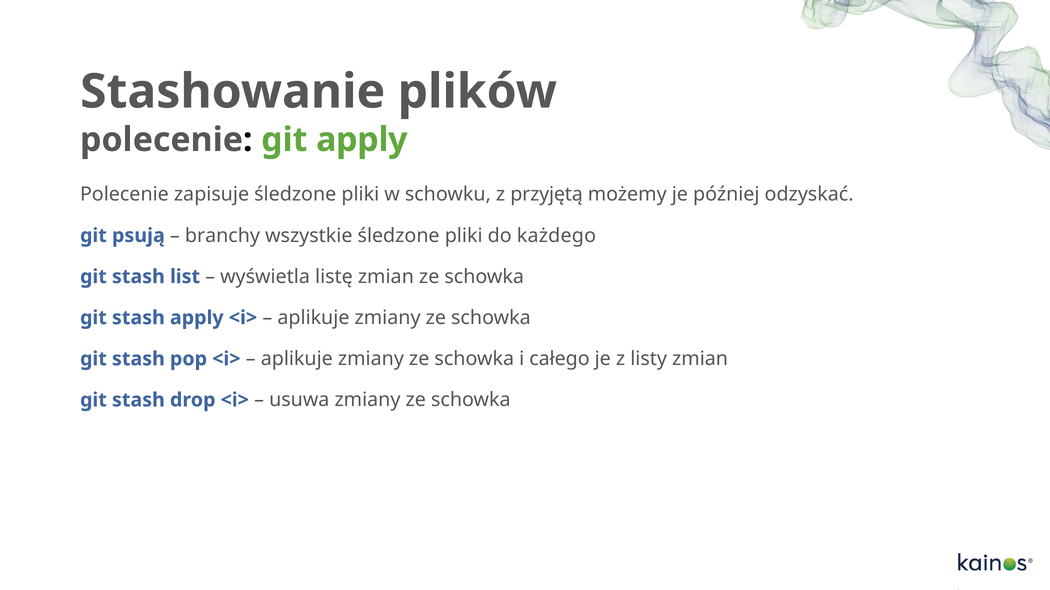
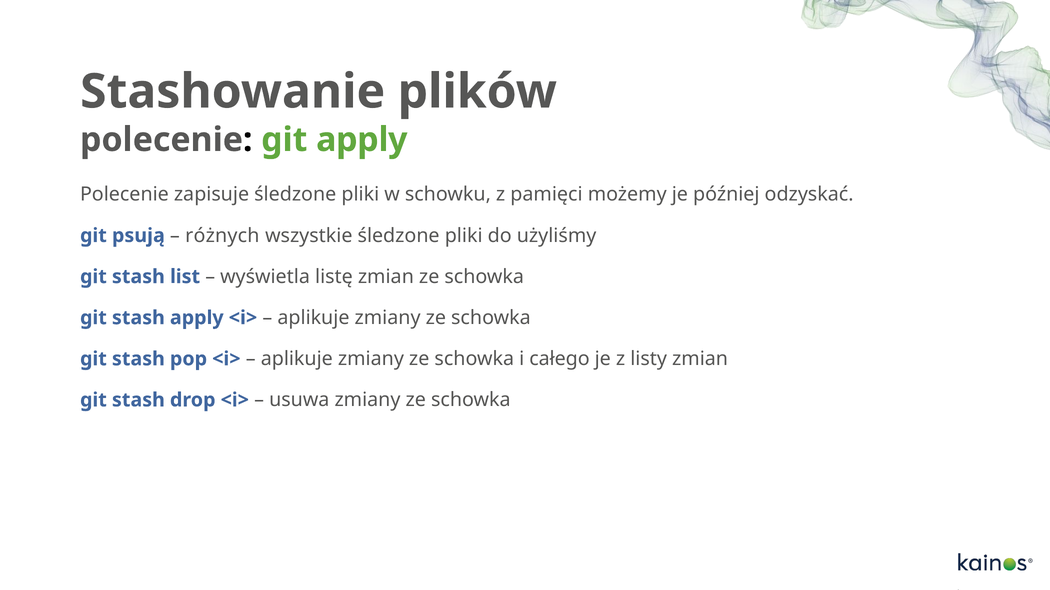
przyjętą: przyjętą -> pamięci (546, 195)
branchy: branchy -> różnych (222, 236)
każdego: każdego -> użyliśmy (557, 236)
